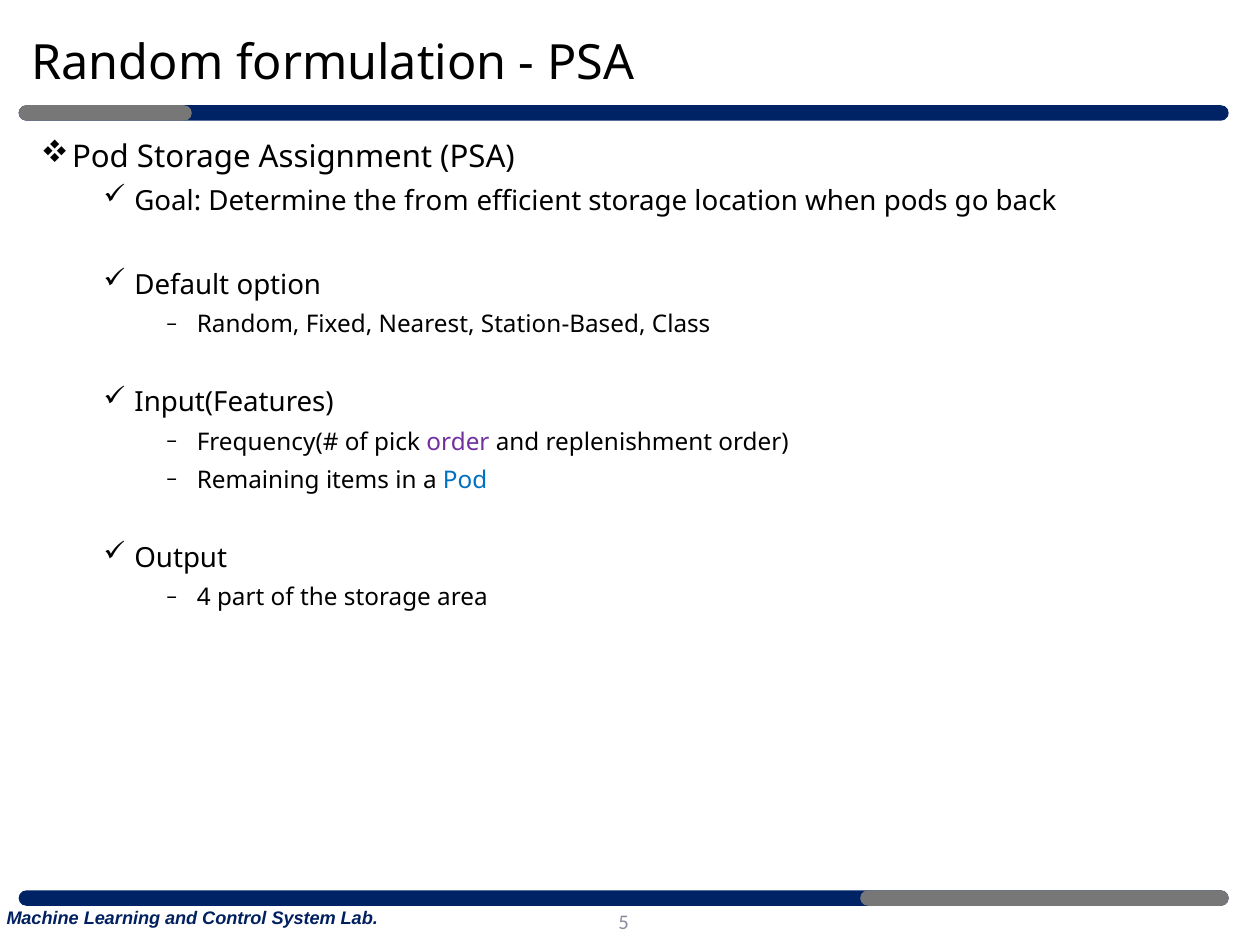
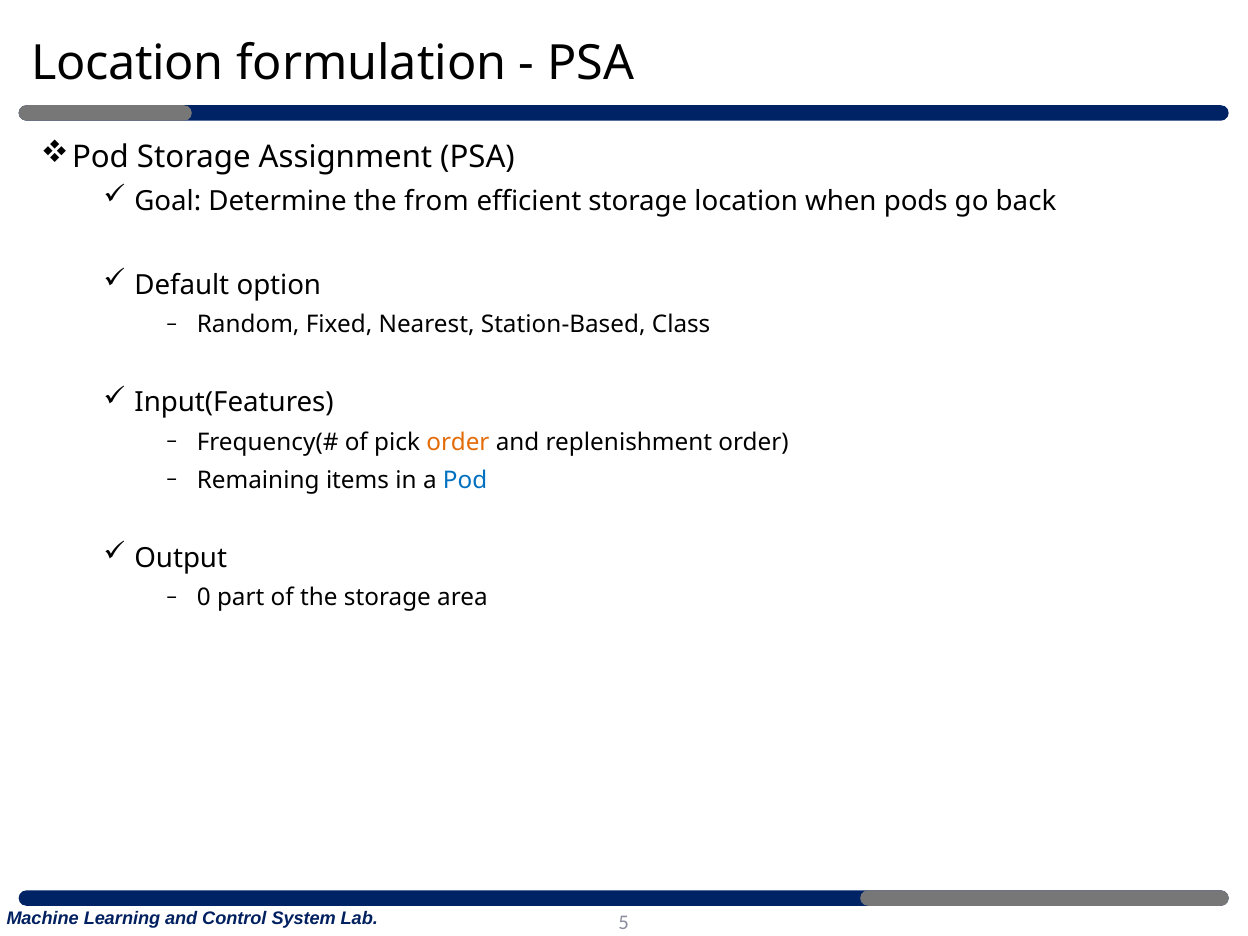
Random: Random -> Location (128, 63)
order colour: purple -> orange (458, 442)
4: 4 -> 0 (204, 598)
